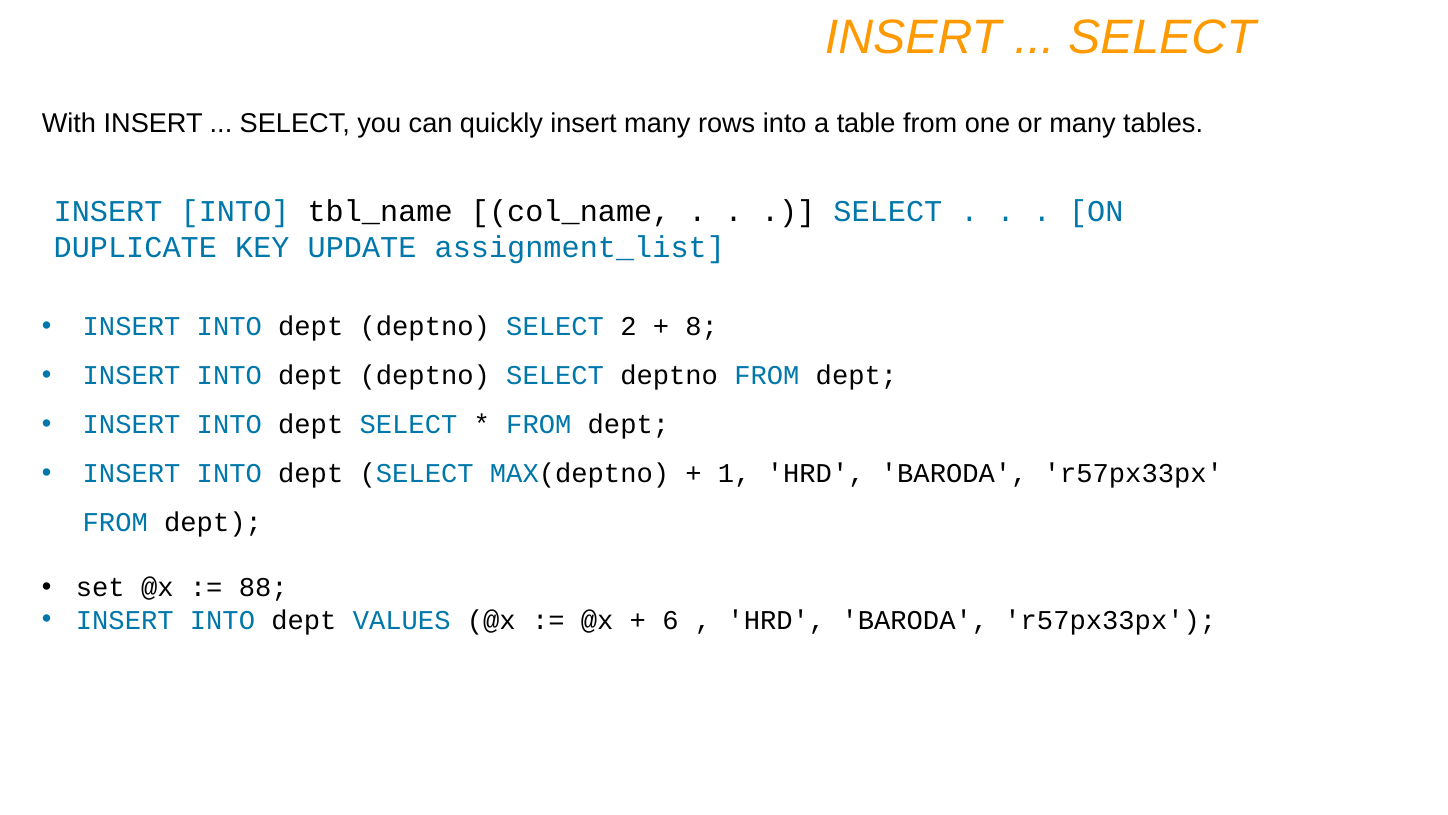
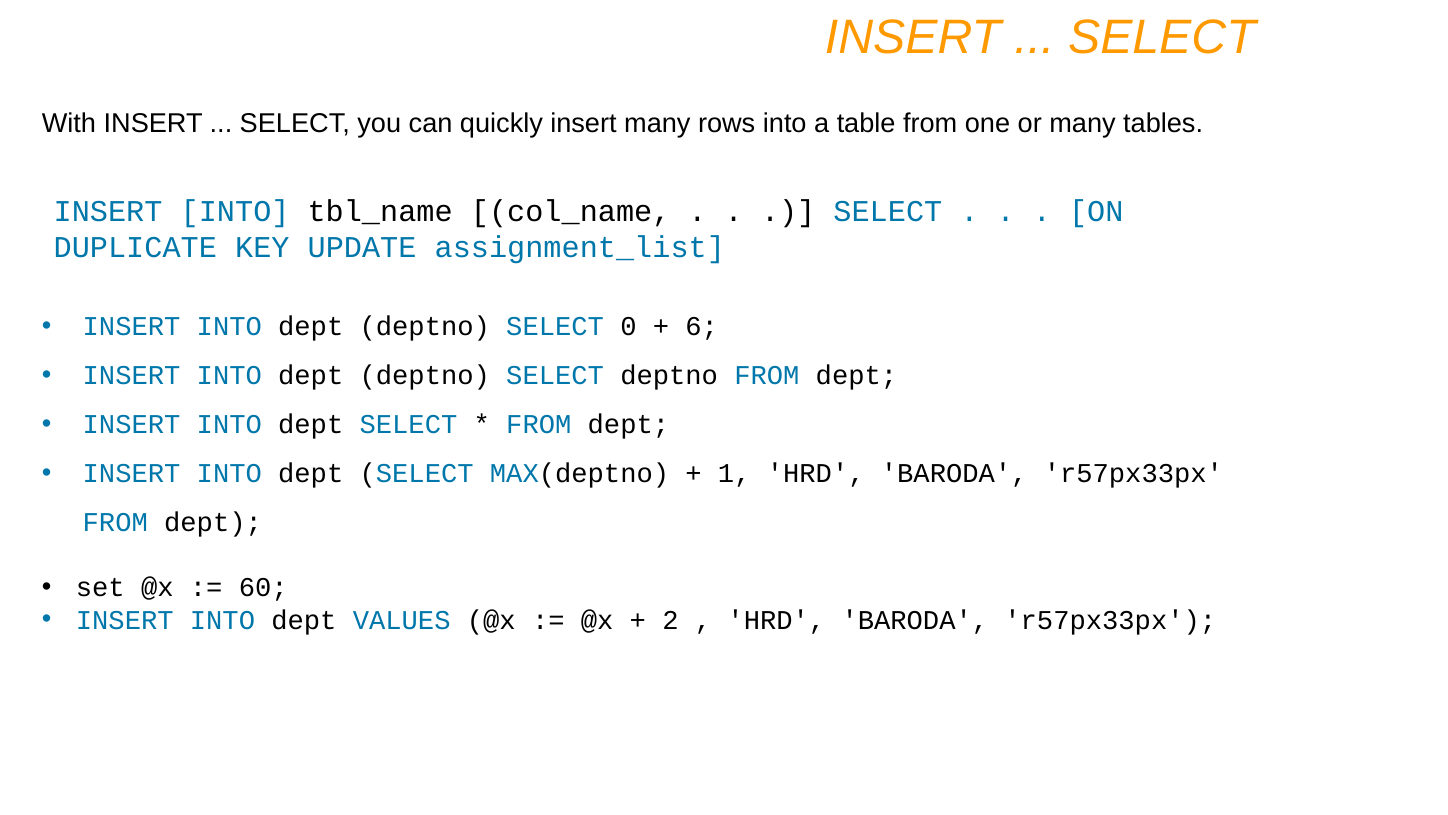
2: 2 -> 0 (628, 327)
8: 8 -> 6 (702, 327)
88: 88 -> 60 (263, 587)
6: 6 -> 2 (670, 620)
